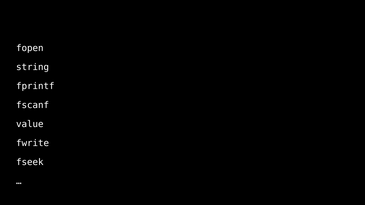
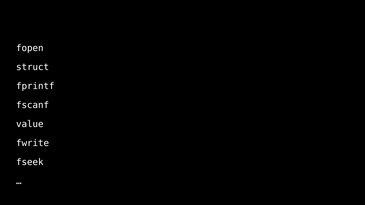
string: string -> struct (33, 67)
